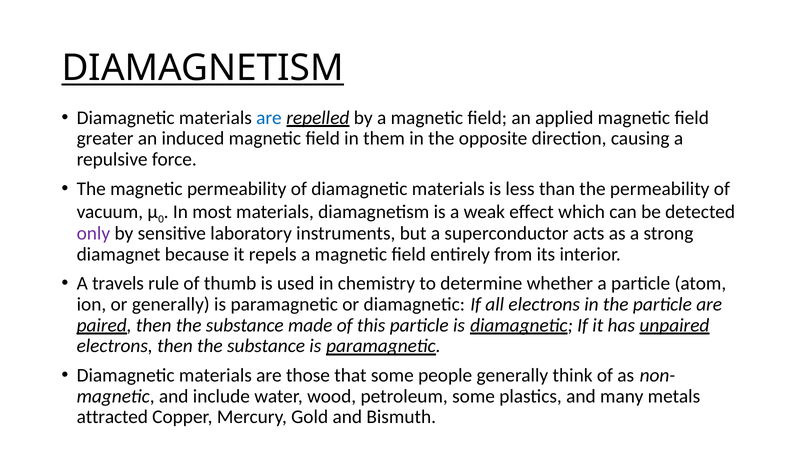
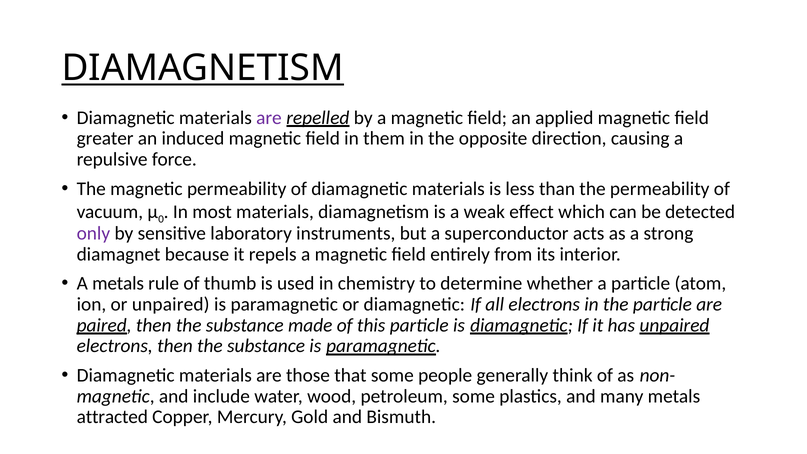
are colour: blue -> purple (269, 118)
A travels: travels -> metals (118, 283)
or generally: generally -> unpaired (171, 304)
